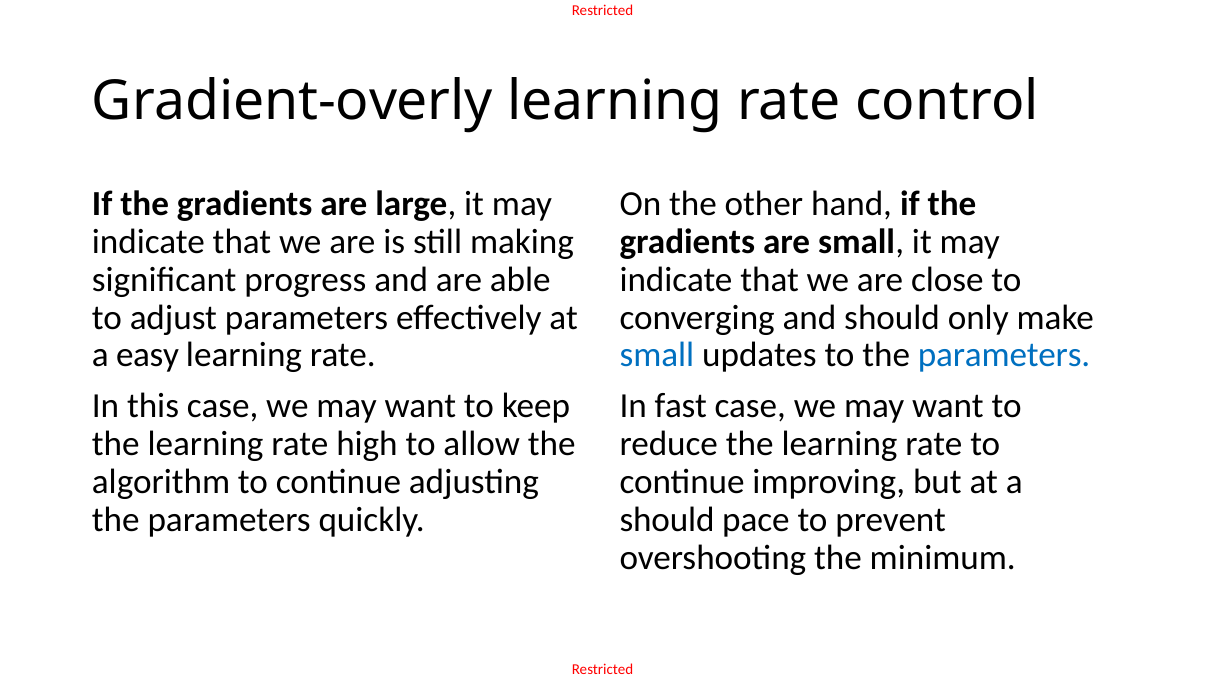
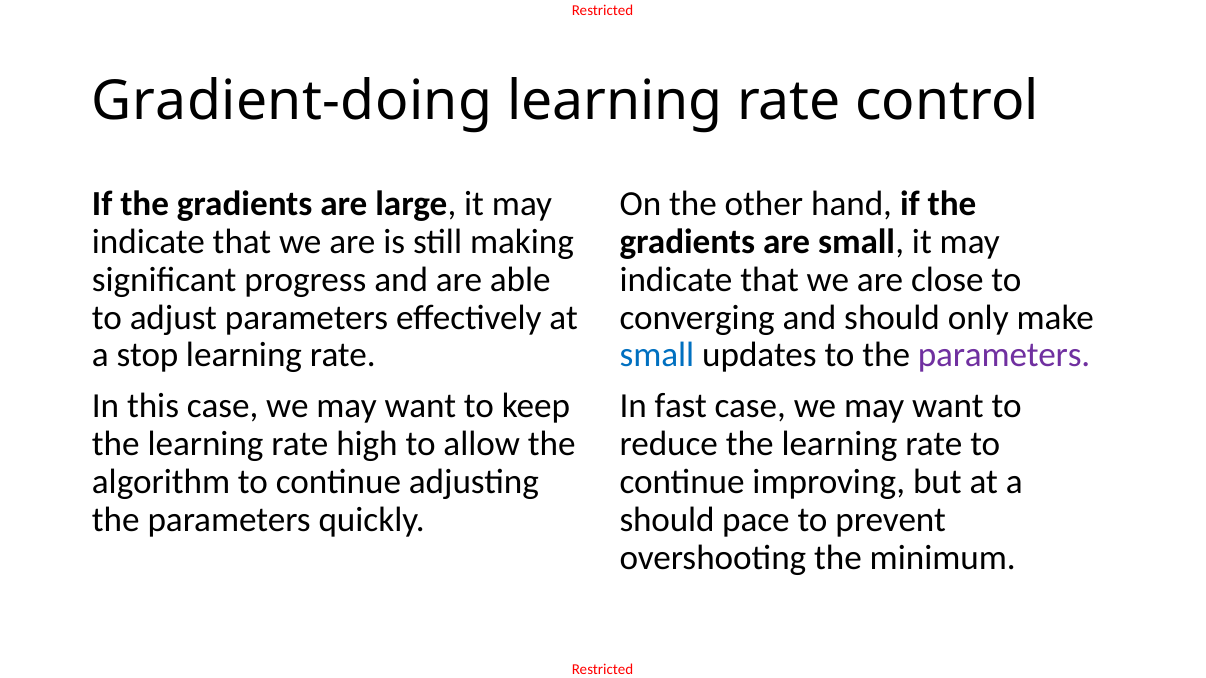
Gradient-overly: Gradient-overly -> Gradient-doing (292, 101)
easy: easy -> stop (147, 356)
parameters colour: blue -> purple (1004, 356)
